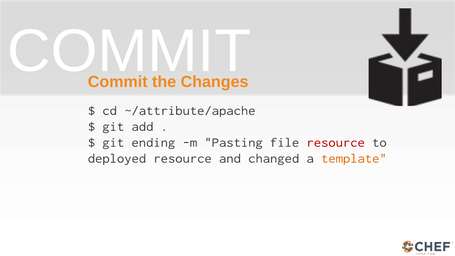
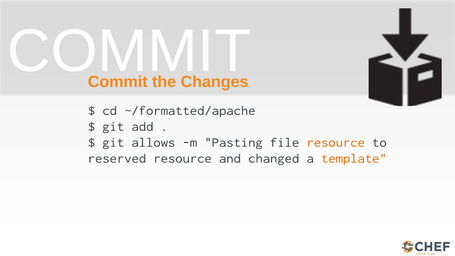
~/attribute/apache: ~/attribute/apache -> ~/formatted/apache (190, 110)
ending: ending -> allows (153, 142)
resource colour: red -> orange (336, 142)
deployed: deployed -> reserved (117, 158)
